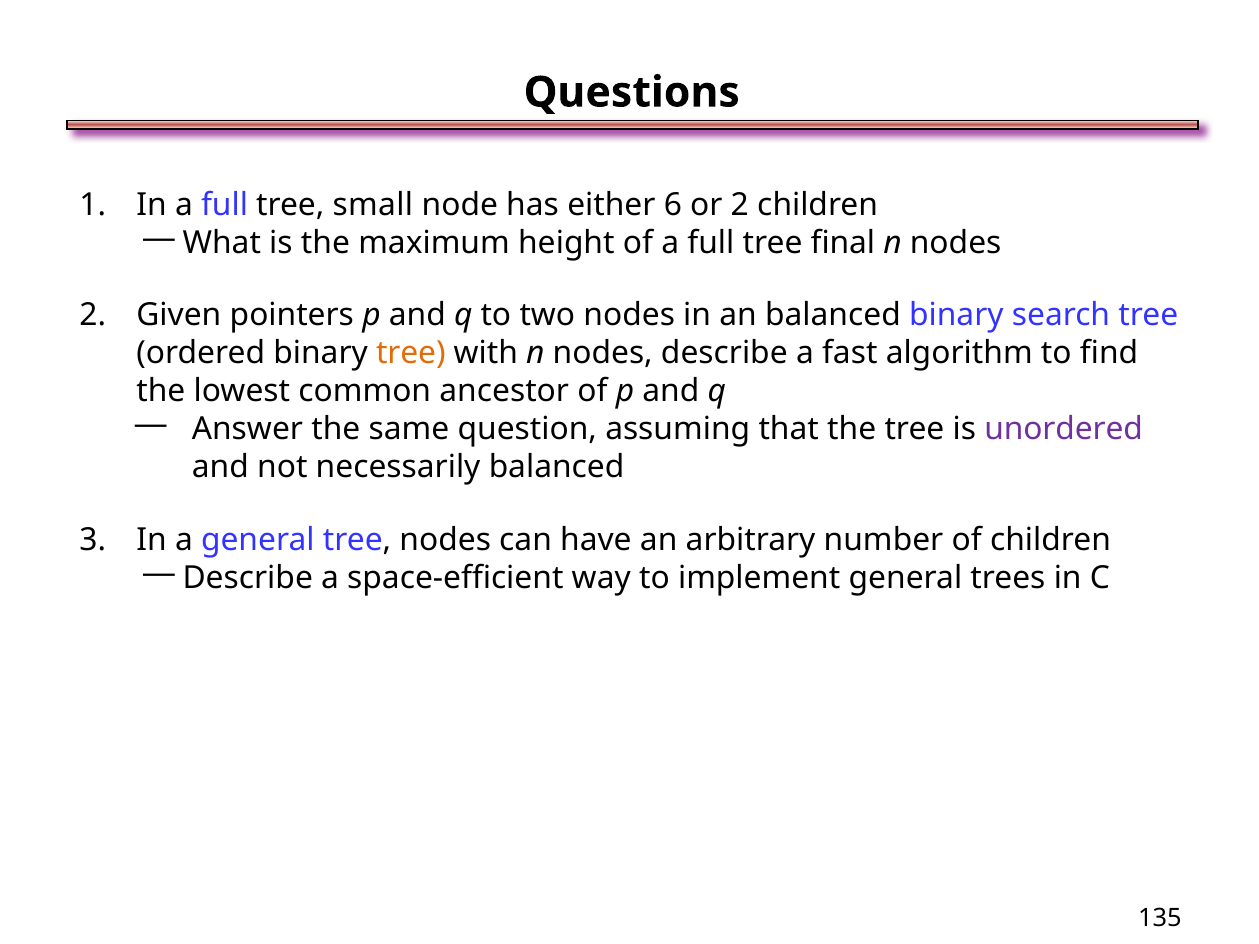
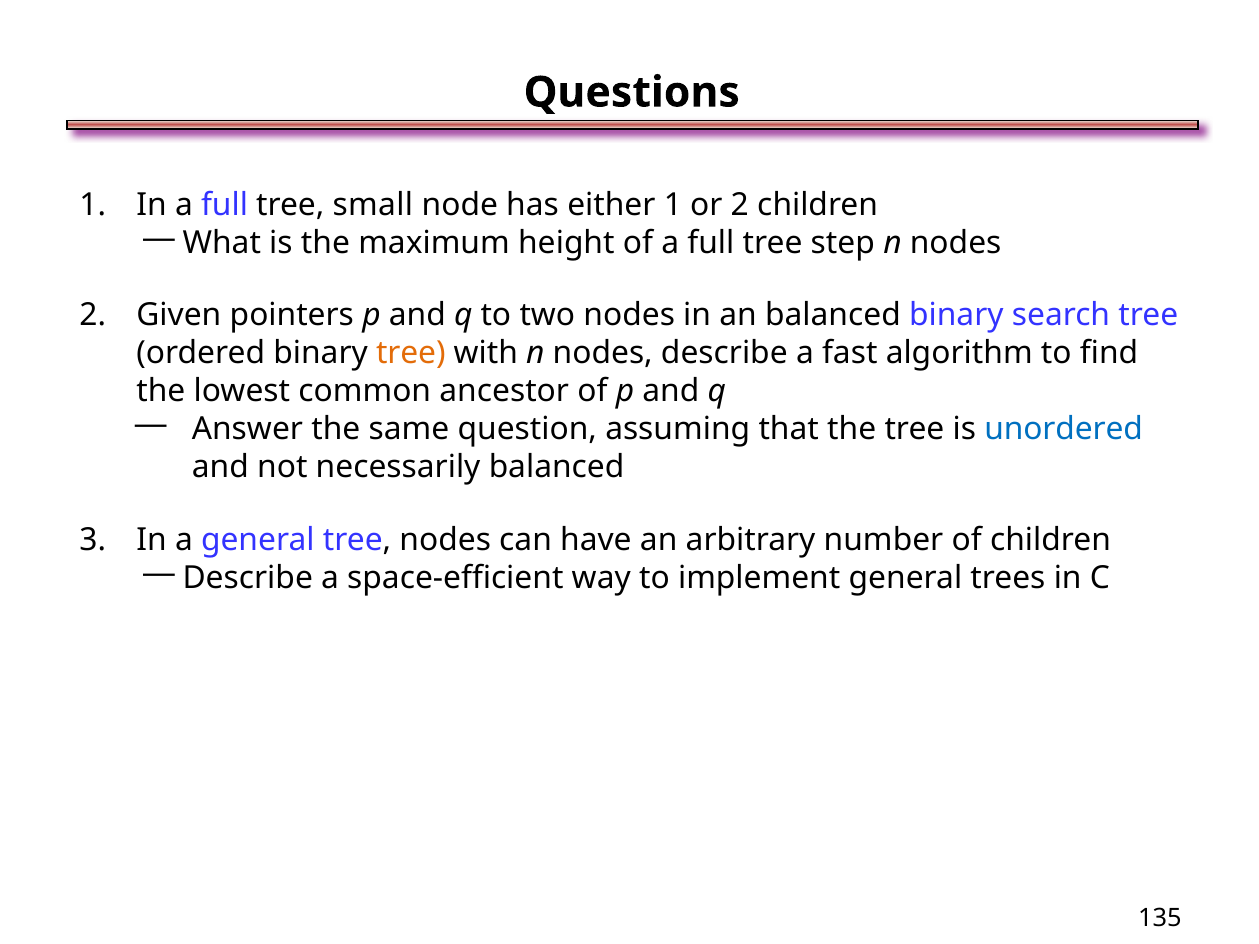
either 6: 6 -> 1 (673, 205)
final: final -> step (843, 243)
unordered colour: purple -> blue (1064, 429)
